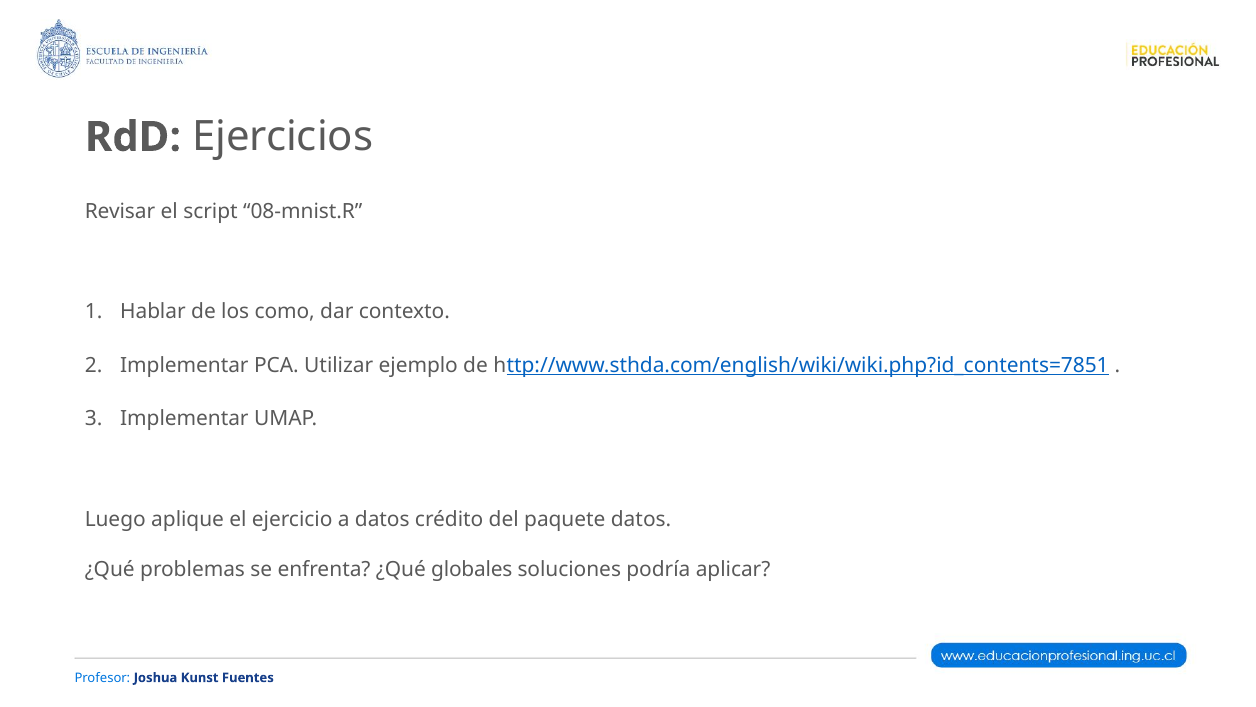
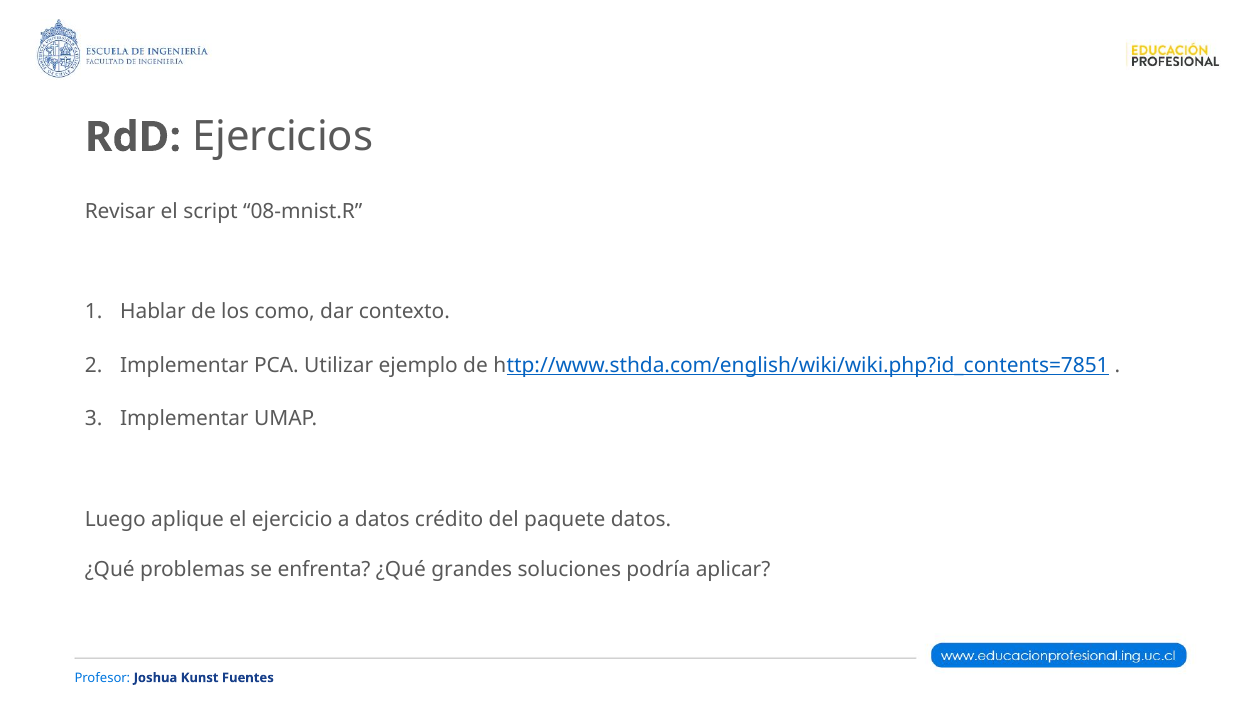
globales: globales -> grandes (472, 569)
